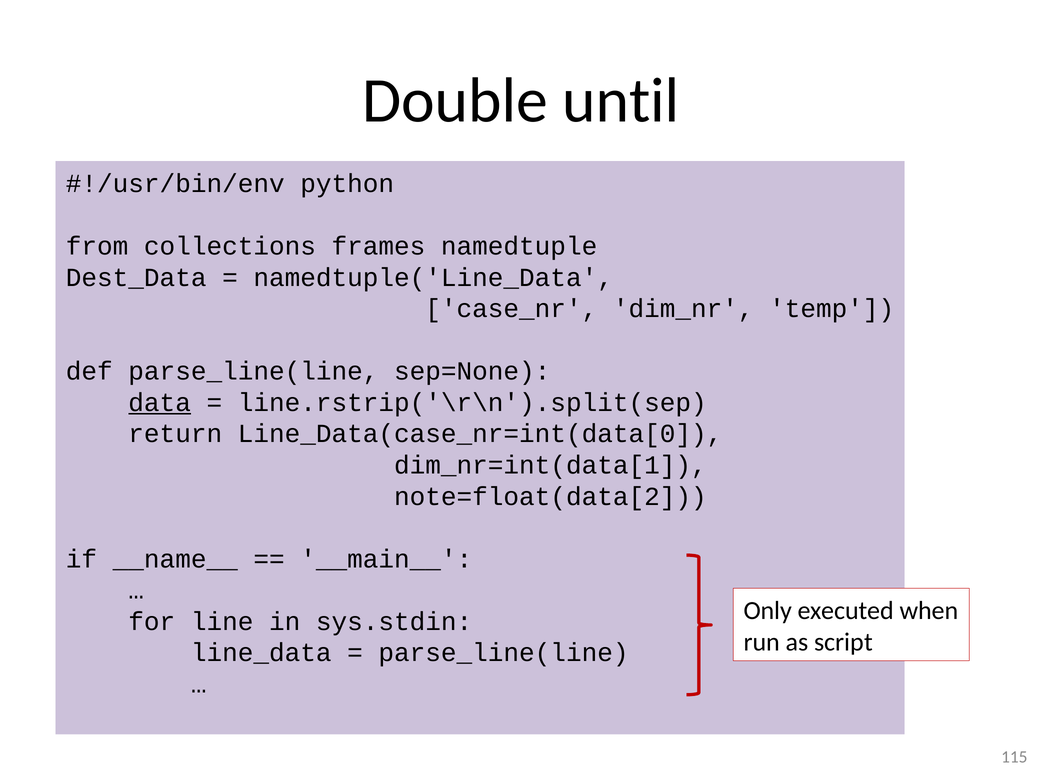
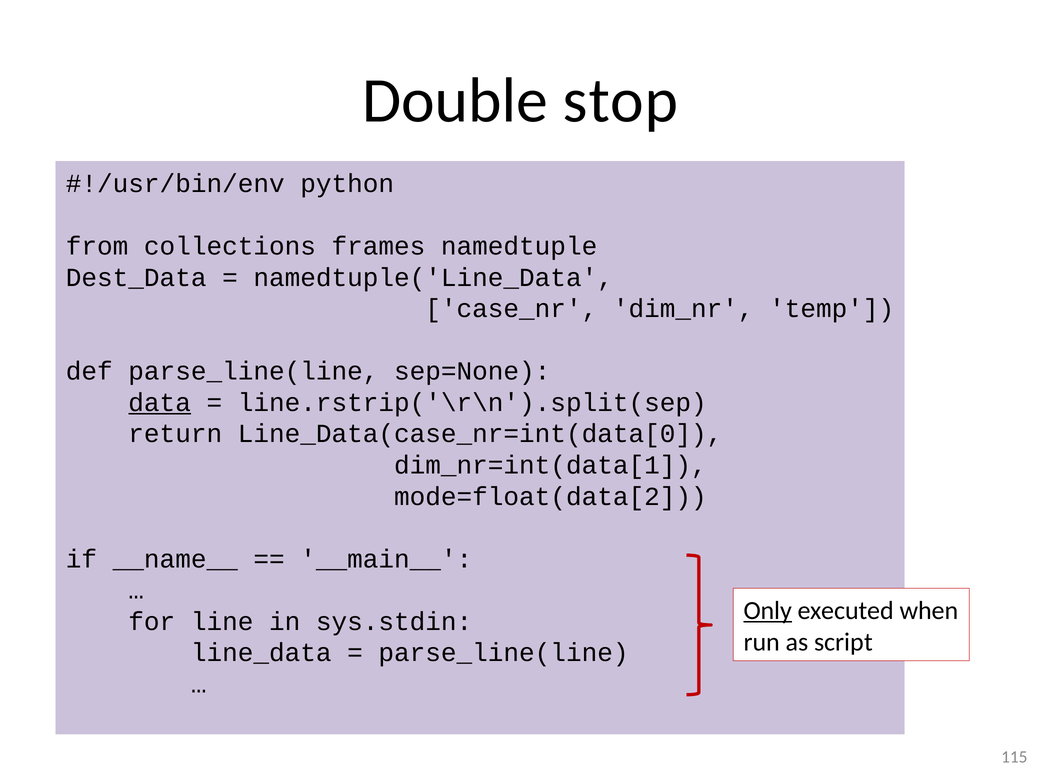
until: until -> stop (620, 101)
note=float(data[2: note=float(data[2 -> mode=float(data[2 (550, 496)
Only underline: none -> present (768, 610)
